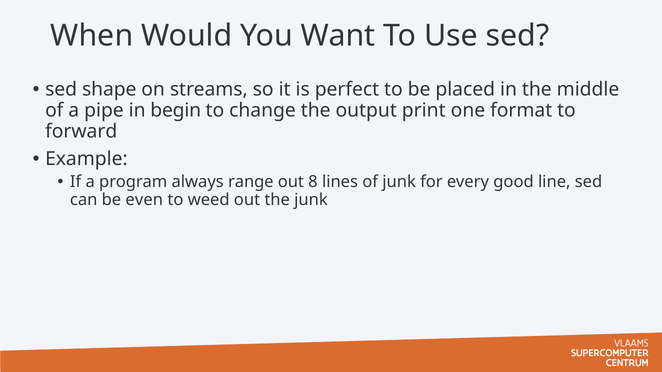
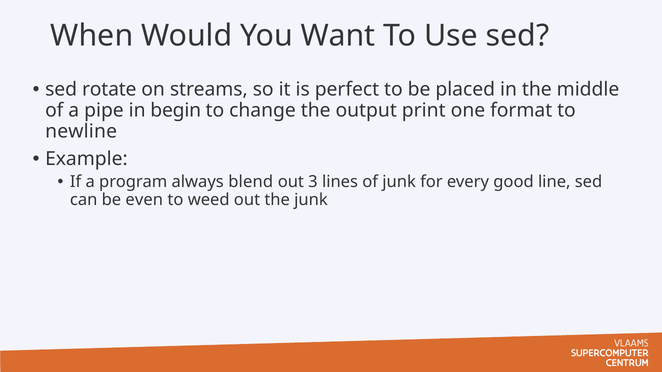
shape: shape -> rotate (109, 90)
forward: forward -> newline (81, 131)
range: range -> blend (251, 182)
8: 8 -> 3 (313, 182)
